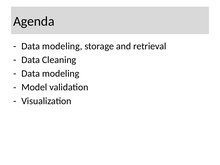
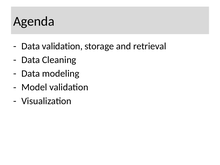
modeling: modeling -> validation (62, 46)
